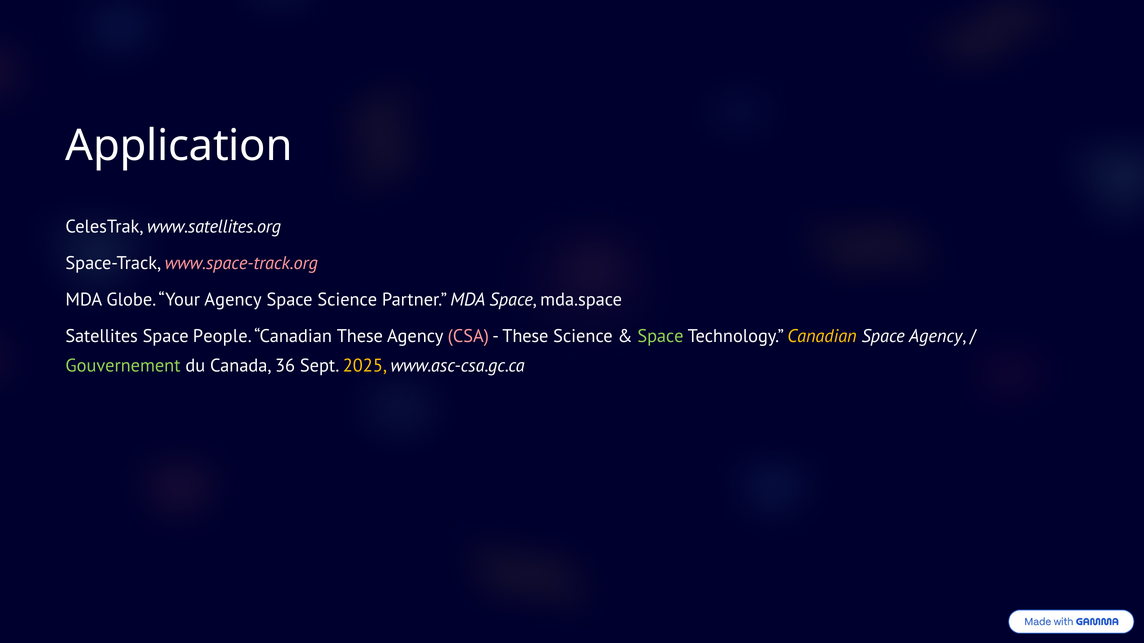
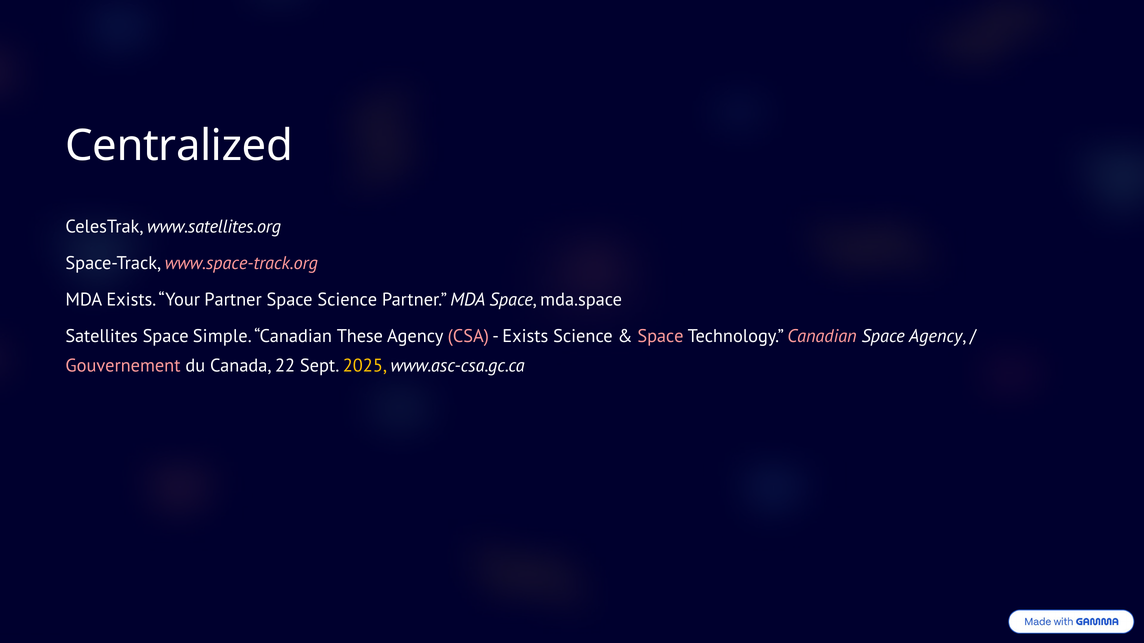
Application: Application -> Centralized (179, 146)
MDA Globe: Globe -> Exists (131, 300)
Your Agency: Agency -> Partner (233, 300)
People: People -> Simple (222, 336)
These: These -> Exists (525, 336)
Space colour: light green -> pink (660, 336)
Canadian colour: yellow -> pink (822, 336)
Gouvernement colour: light green -> pink (123, 366)
36: 36 -> 22 (285, 366)
